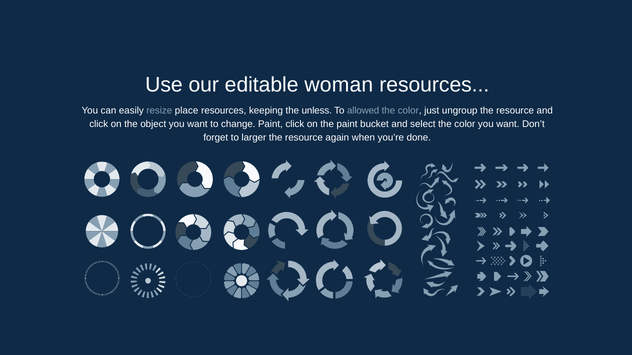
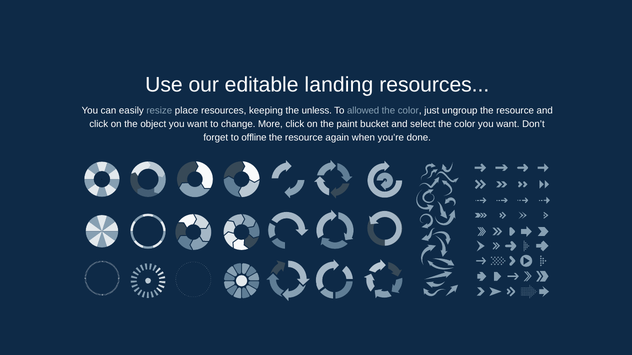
woman: woman -> landing (339, 85)
change Paint: Paint -> More (270, 124)
larger: larger -> offline (254, 138)
